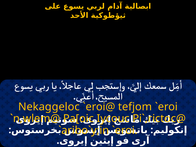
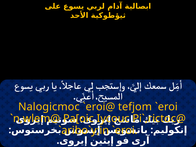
Nekaggeloc: Nekaggeloc -> Nalogicmoc (49, 107)
